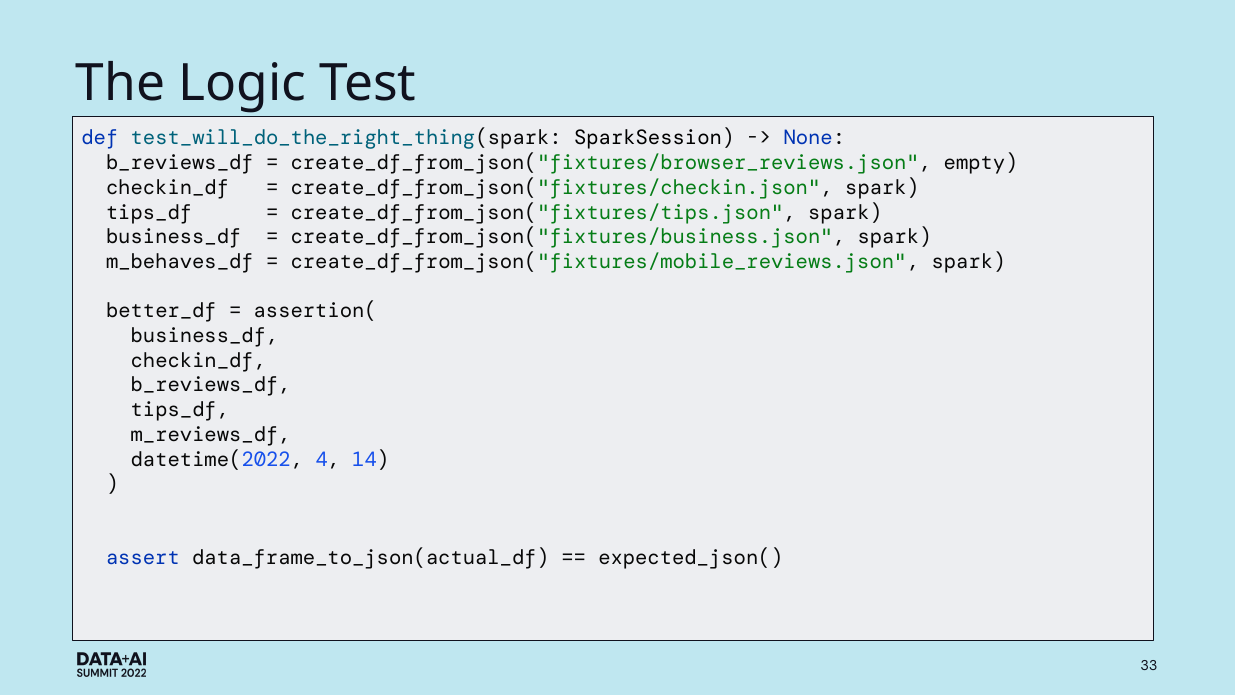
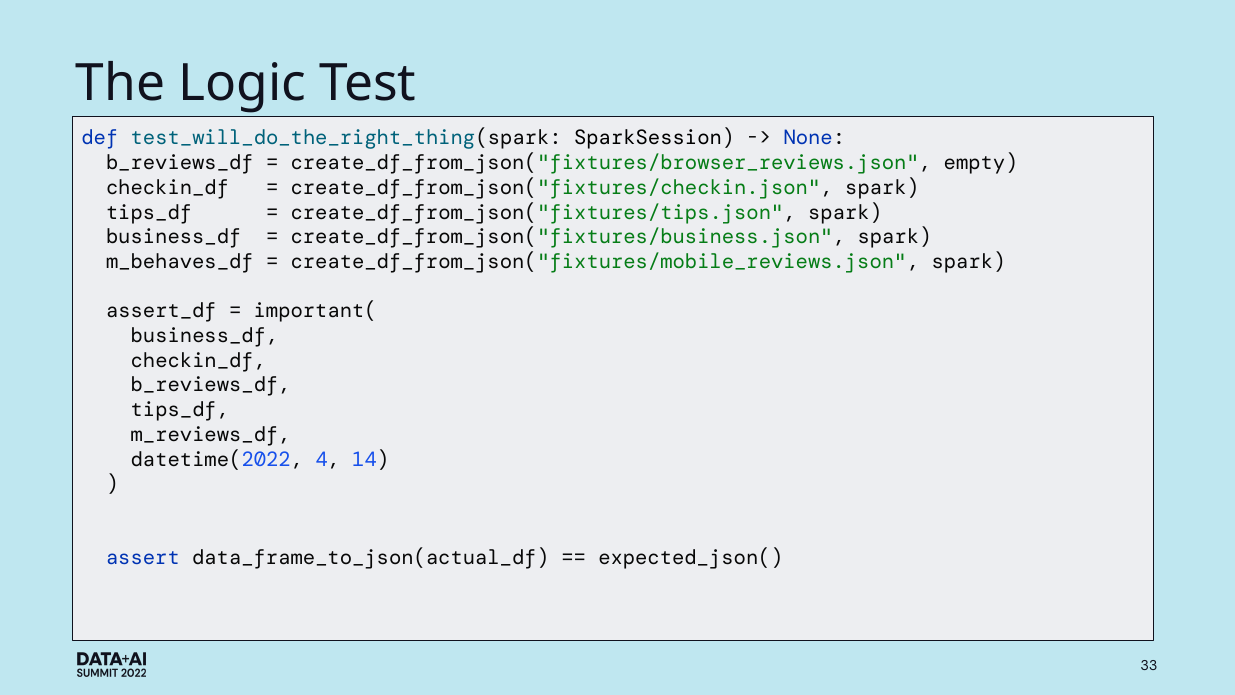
better_df: better_df -> assert_df (161, 311)
assertion(: assertion( -> important( (315, 311)
